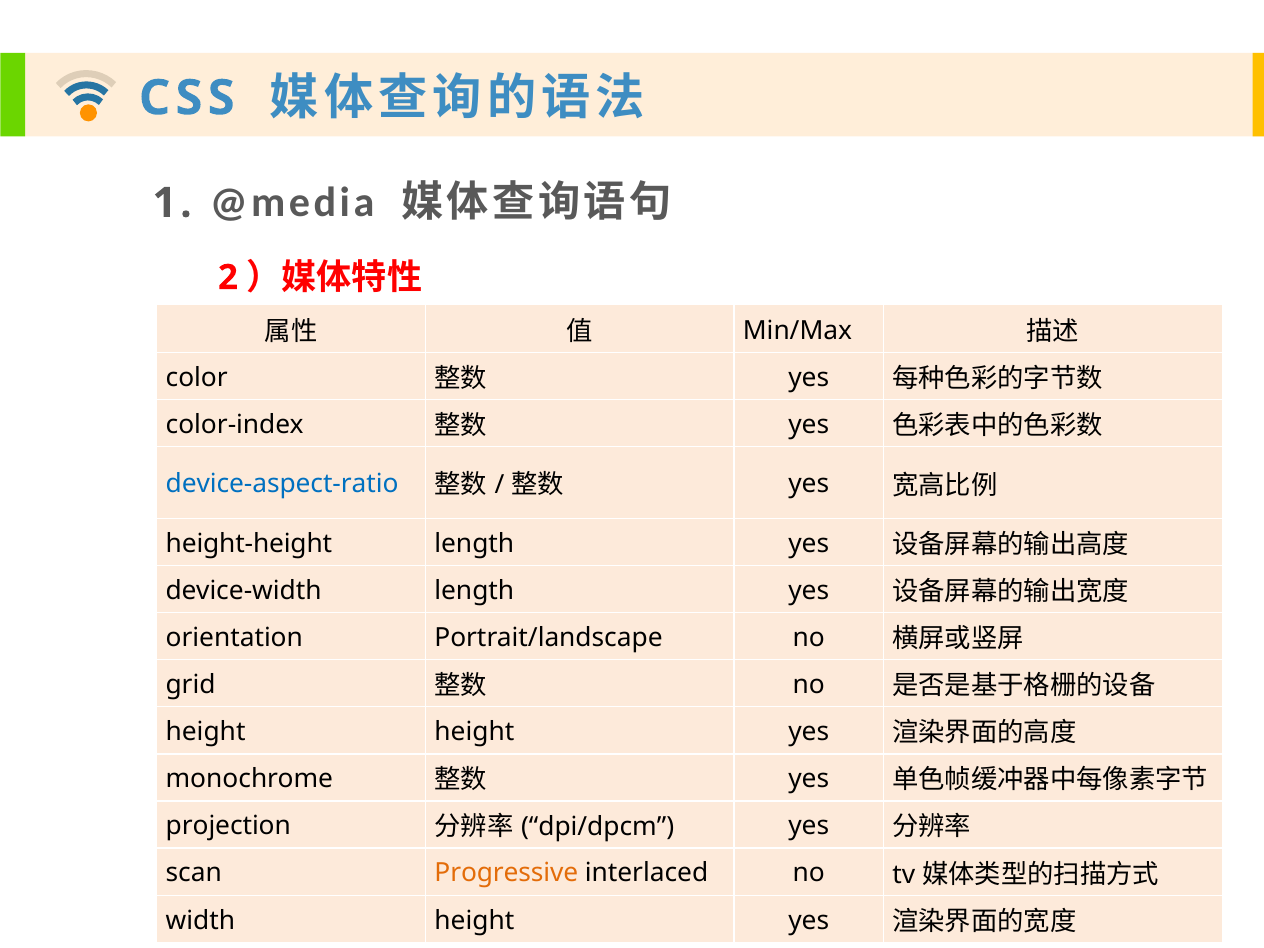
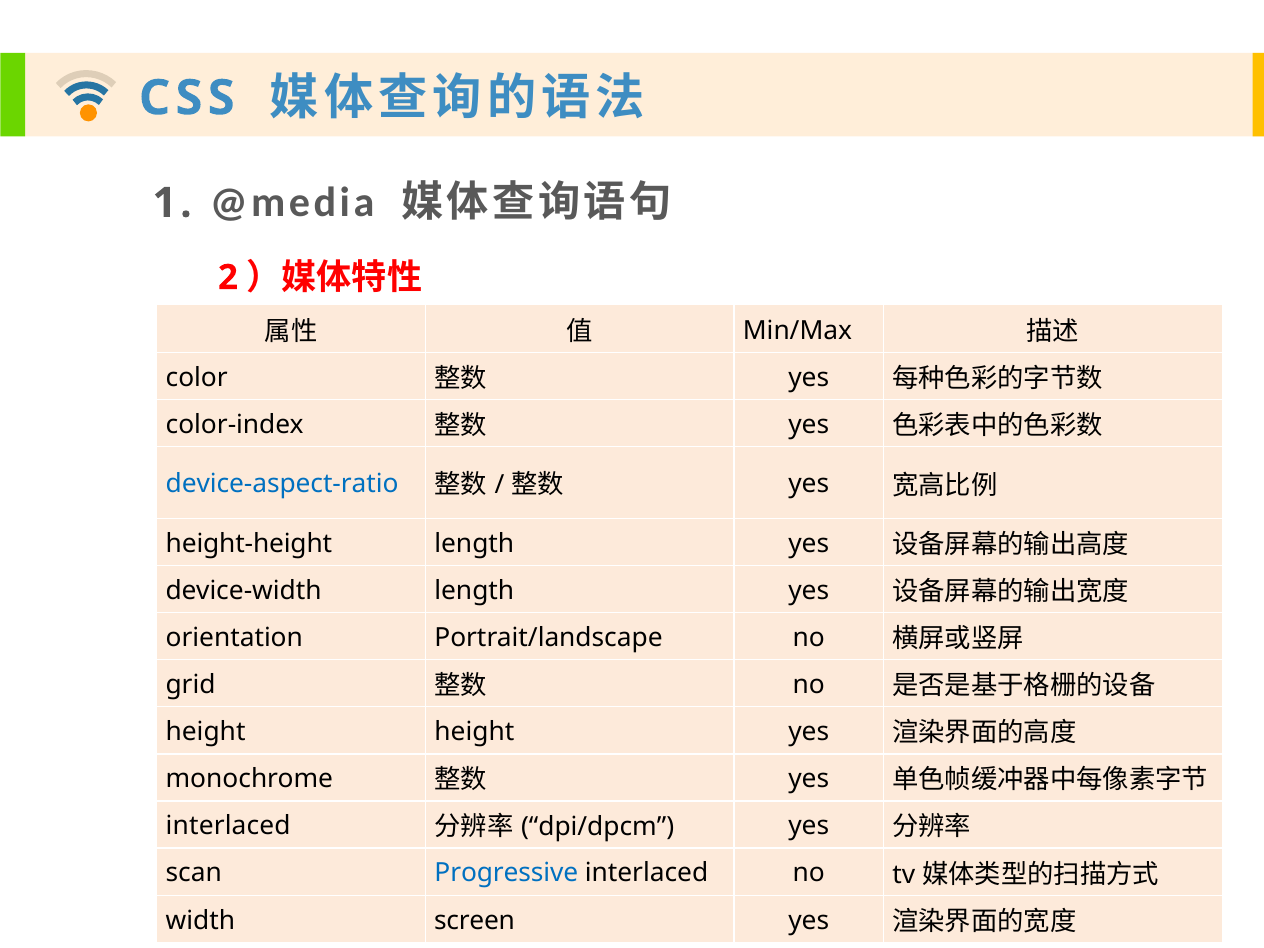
projection: projection -> interlaced (228, 826)
Progressive colour: orange -> blue (506, 873)
width height: height -> screen (474, 920)
